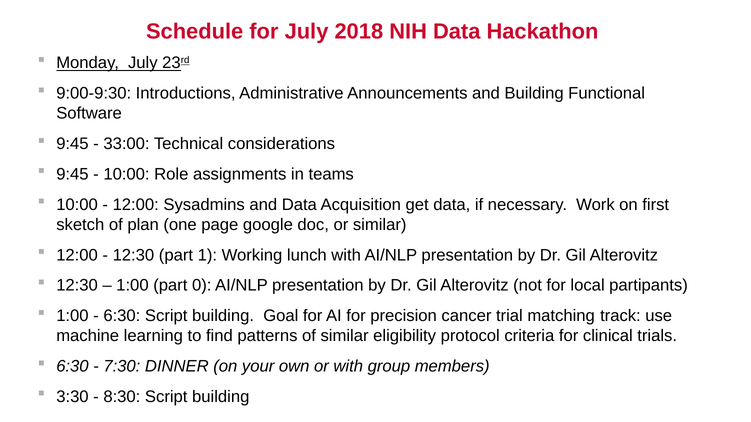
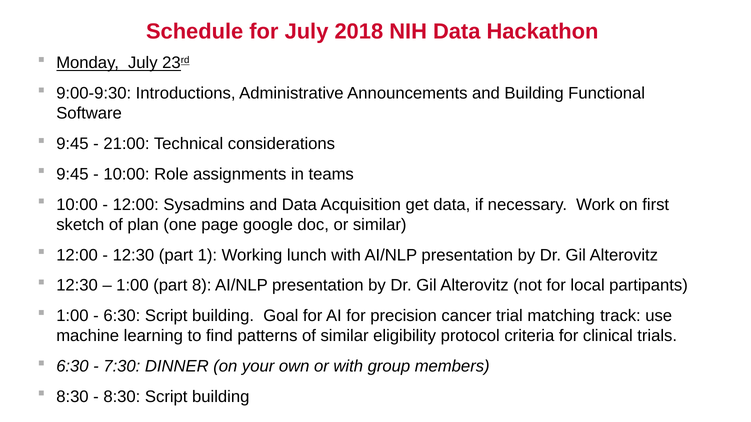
33:00: 33:00 -> 21:00 (126, 144)
0: 0 -> 8 (202, 286)
3:30: 3:30 -> 8:30 (72, 397)
